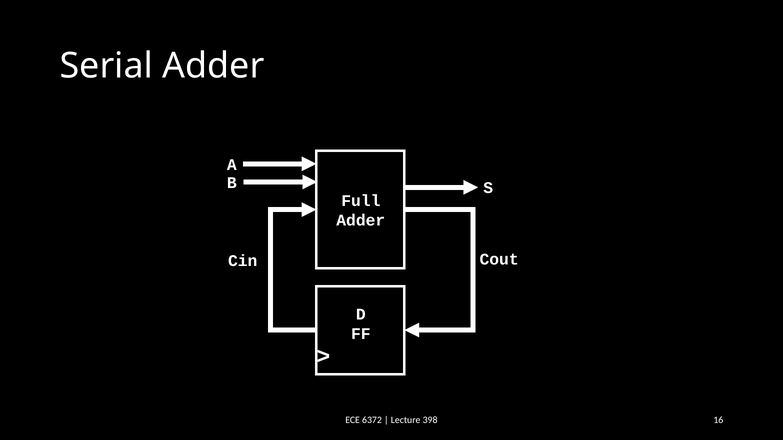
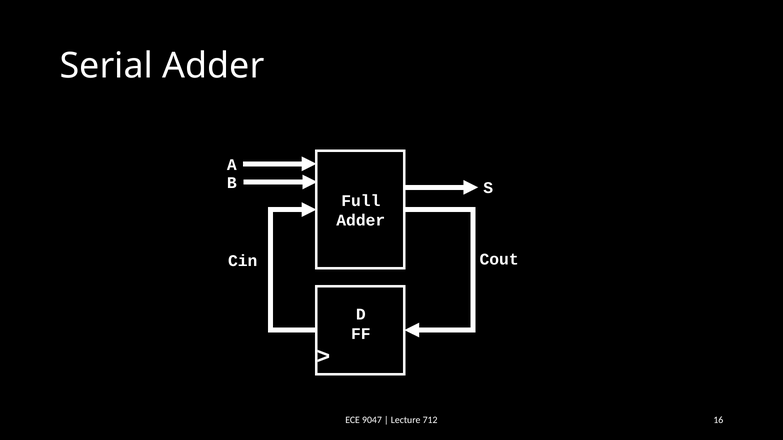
6372: 6372 -> 9047 (372, 421)
398: 398 -> 712 (430, 421)
